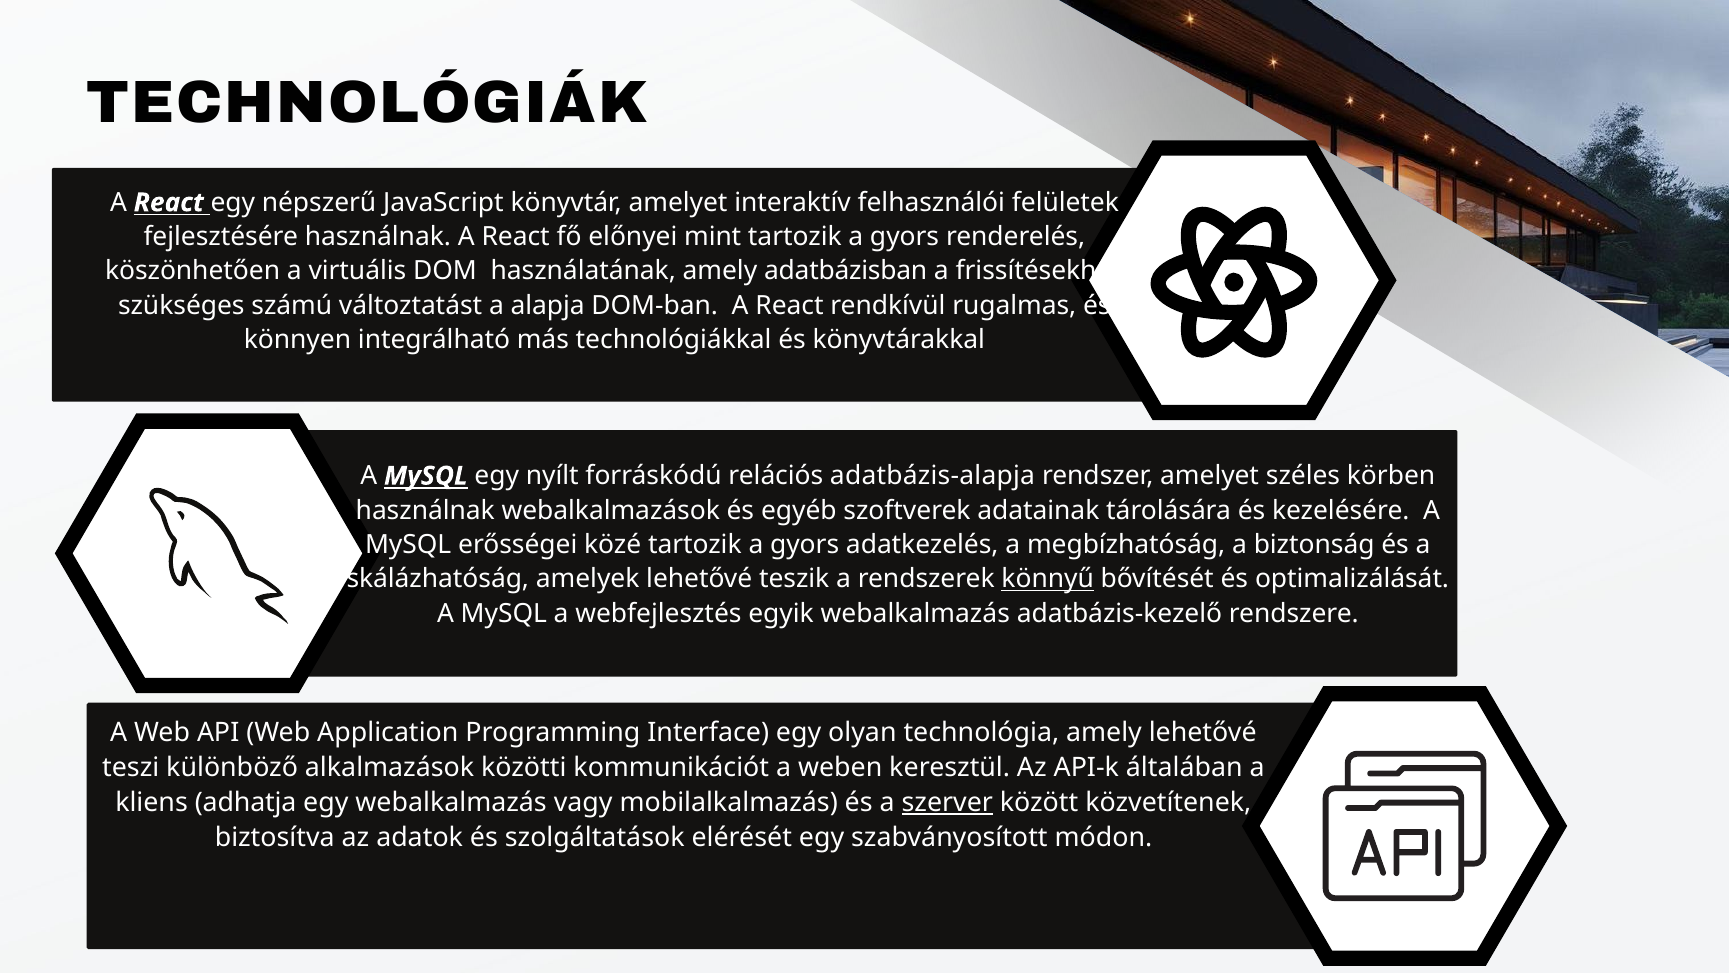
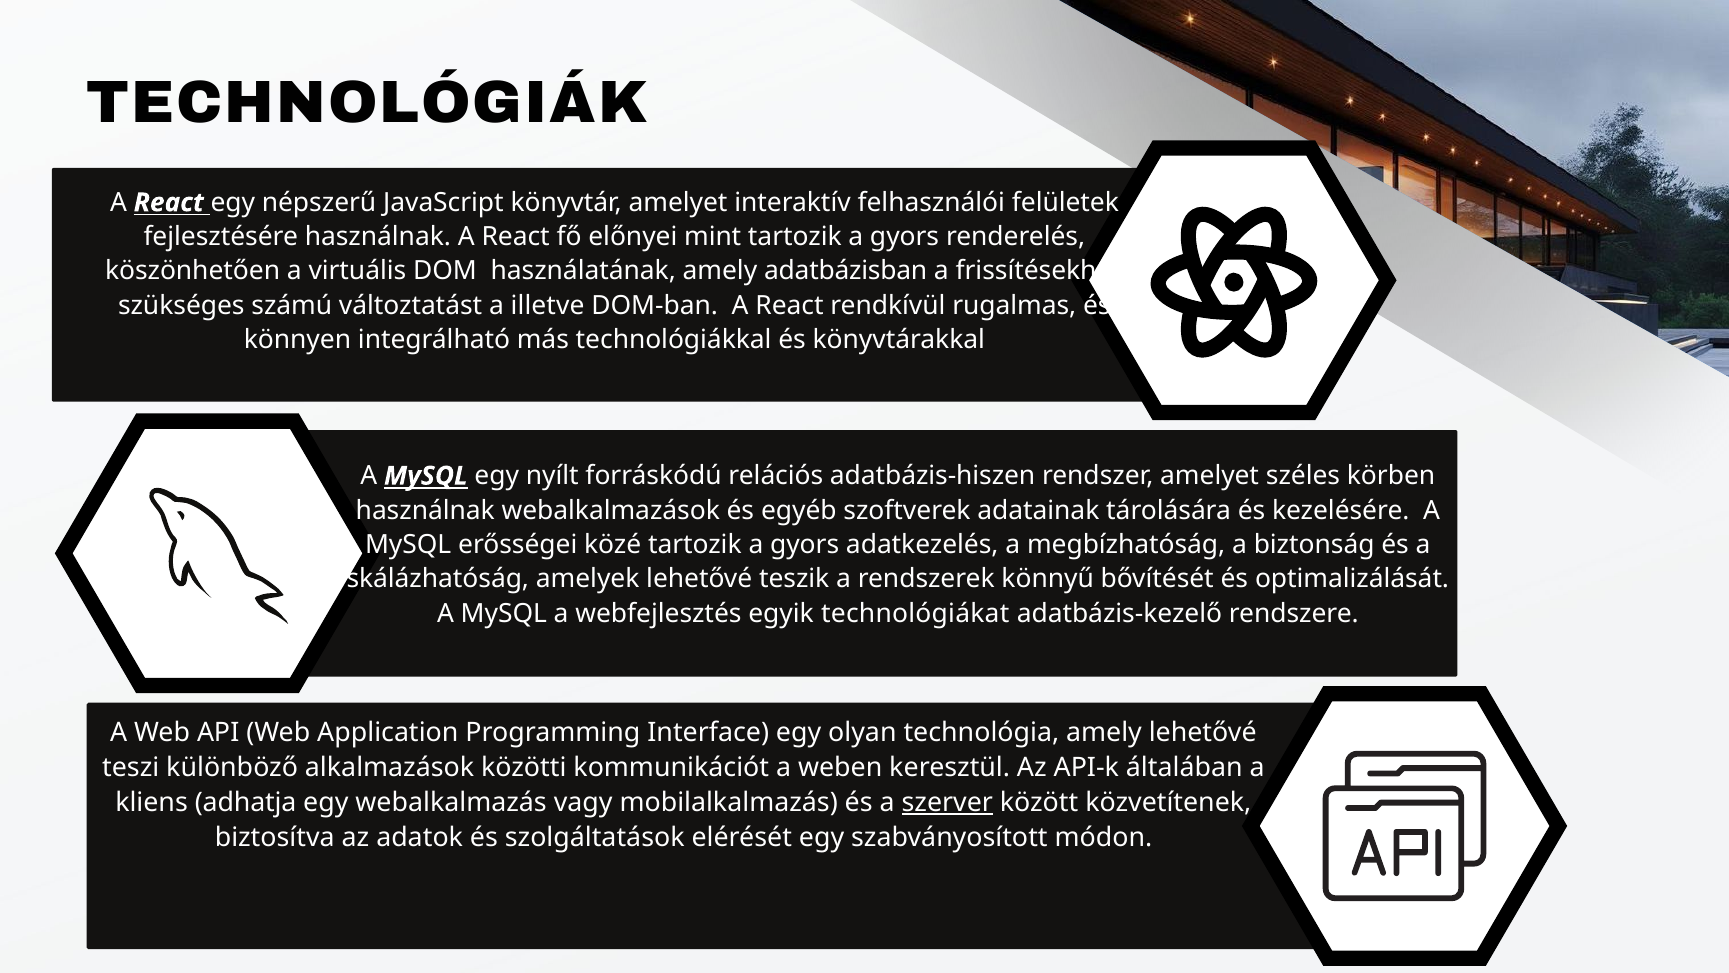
alapja: alapja -> illetve (548, 305)
adatbázis-alapja: adatbázis-alapja -> adatbázis-hiszen (933, 476)
könnyű underline: present -> none (1048, 579)
egyik webalkalmazás: webalkalmazás -> technológiákat (915, 613)
